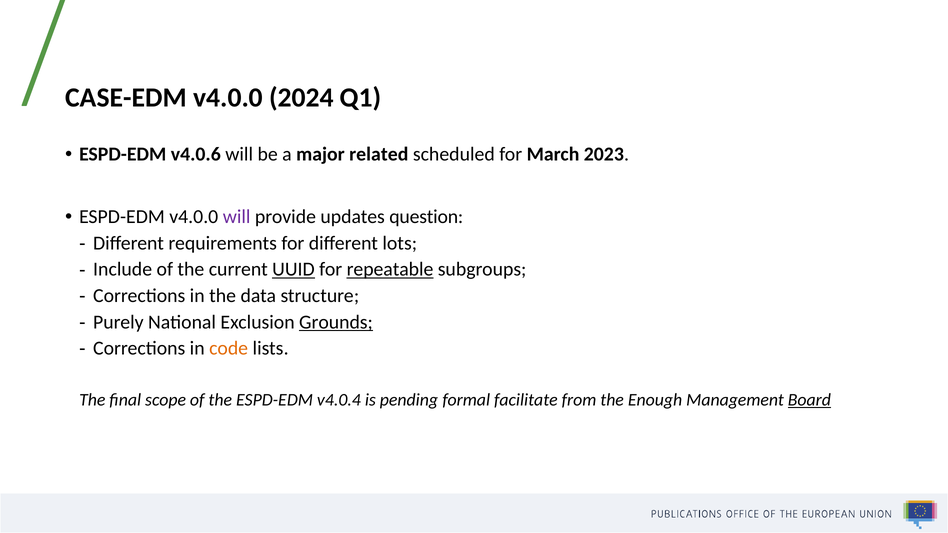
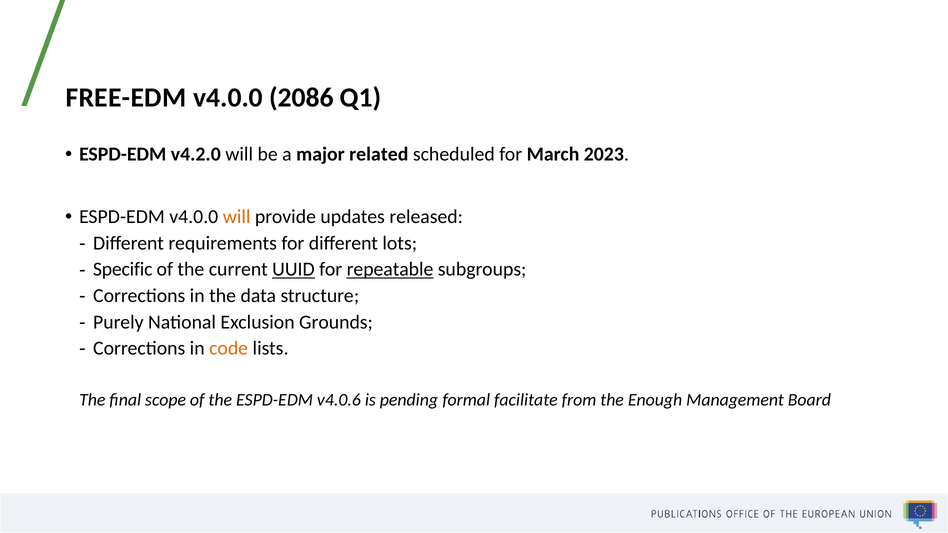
CASE-EDM: CASE-EDM -> FREE-EDM (126, 98)
2024: 2024 -> 2086 (301, 98)
v4.0.6: v4.0.6 -> v4.2.0 (196, 155)
will colour: purple -> orange (237, 217)
question: question -> released (426, 217)
Include: Include -> Specific (123, 270)
Grounds underline: present -> none (336, 322)
v4.0.4: v4.0.4 -> v4.0.6 (339, 400)
Board underline: present -> none (809, 400)
